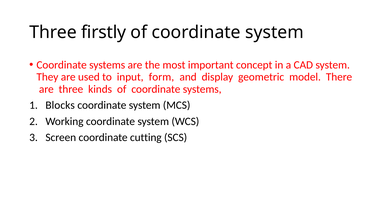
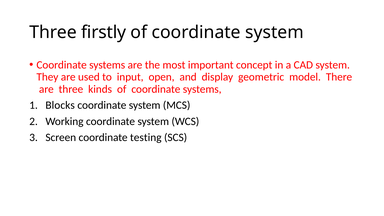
form: form -> open (162, 77)
cutting: cutting -> testing (146, 137)
